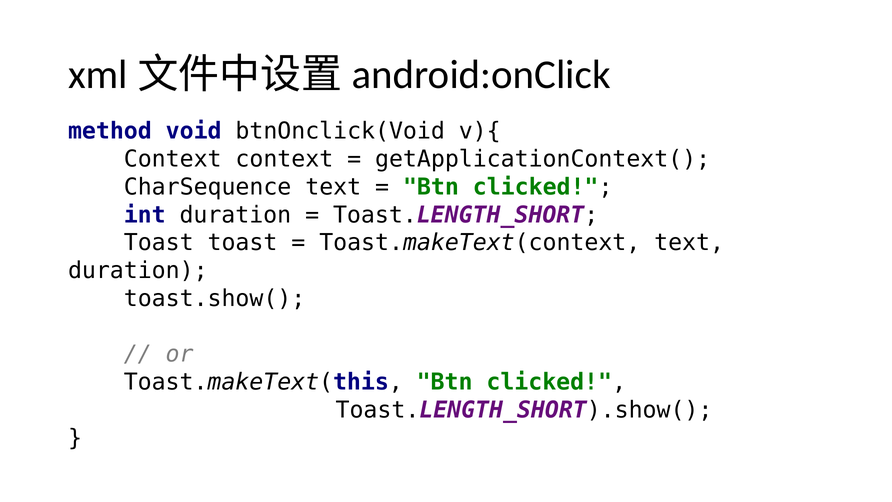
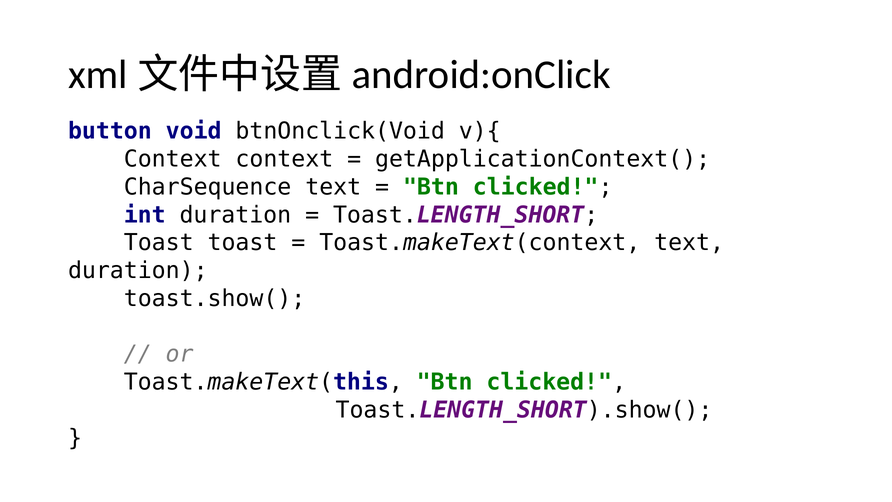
method: method -> button (110, 131)
